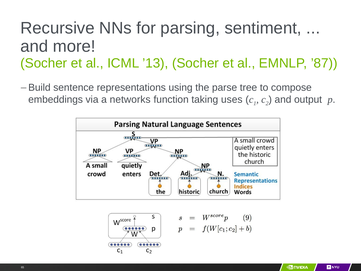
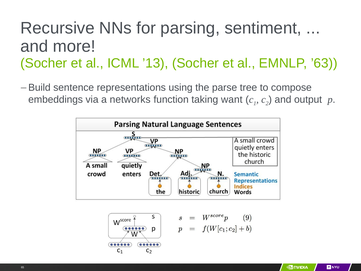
’87: ’87 -> ’63 (324, 63)
uses: uses -> want (232, 100)
